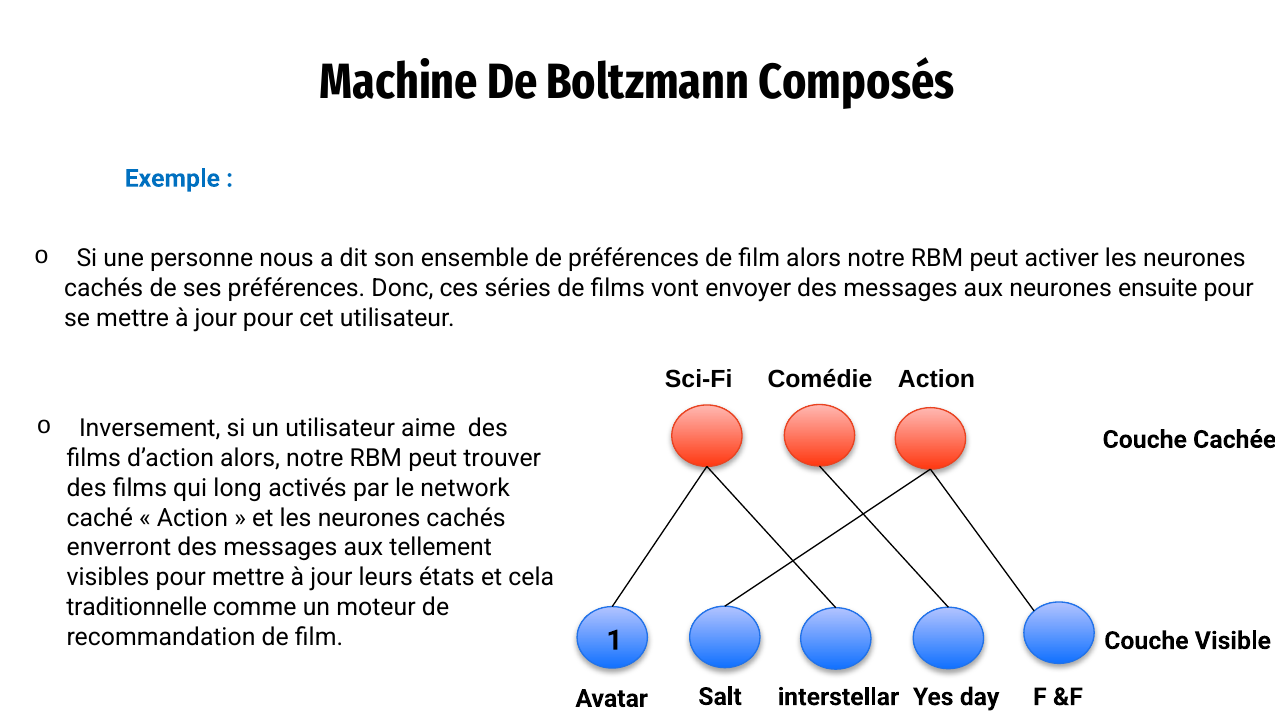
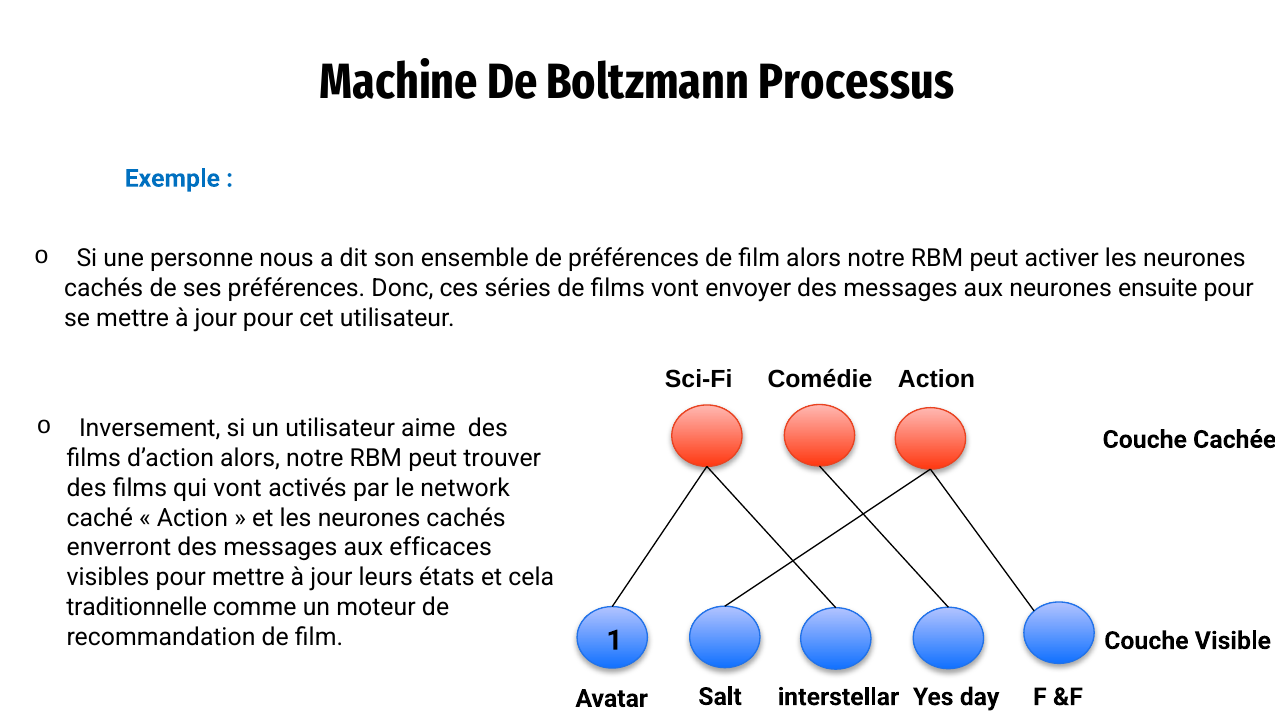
Composés: Composés -> Processus (856, 82)
qui long: long -> vont (238, 488)
tellement: tellement -> efficaces (441, 548)
